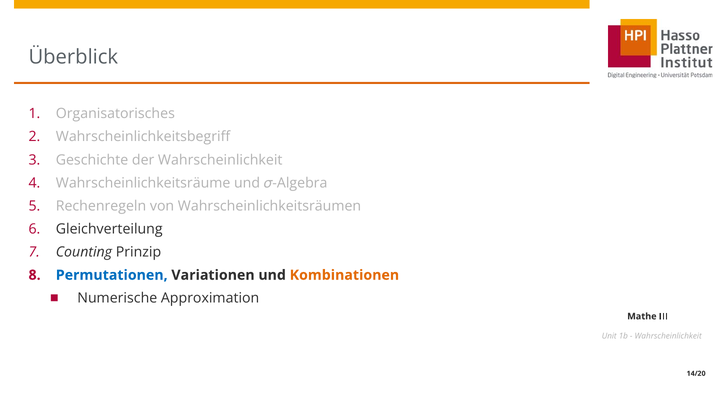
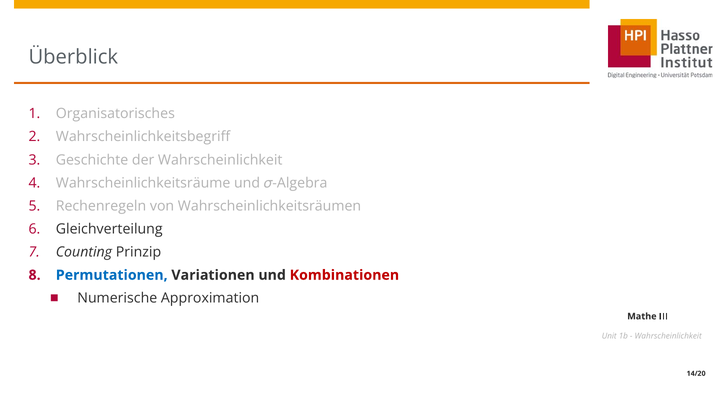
Kombinationen colour: orange -> red (344, 275)
